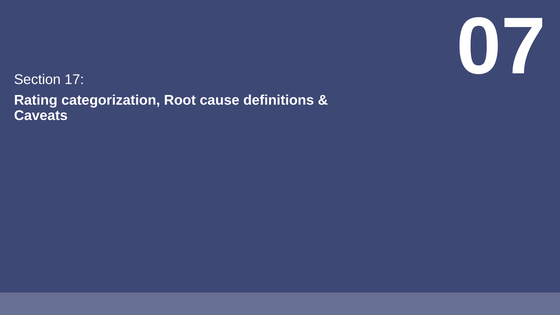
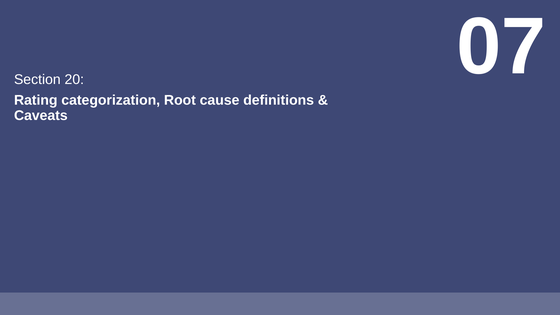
17: 17 -> 20 (74, 80)
